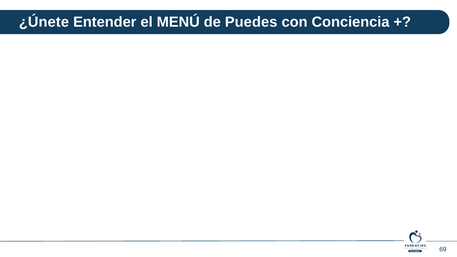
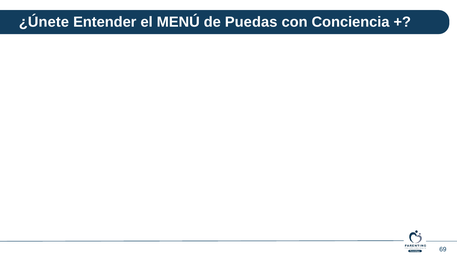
Puedes: Puedes -> Puedas (251, 22)
